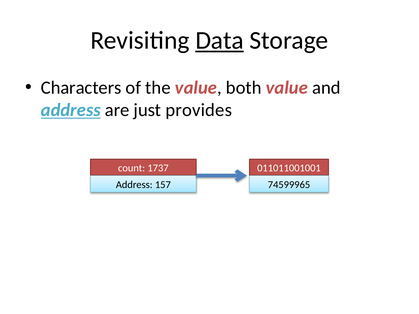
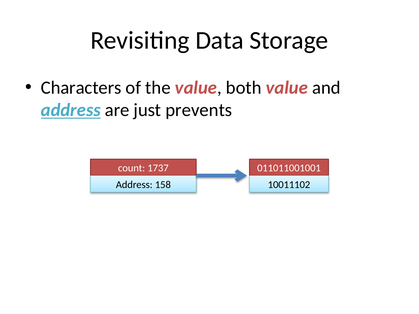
Data underline: present -> none (220, 41)
provides: provides -> prevents (199, 110)
157: 157 -> 158 (163, 185)
74599965: 74599965 -> 10011102 (289, 185)
